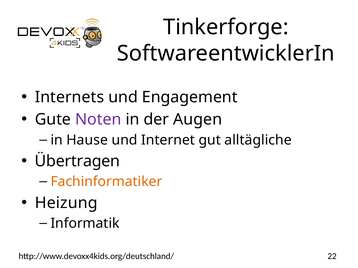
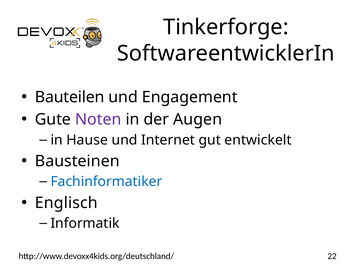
Internets: Internets -> Bauteilen (70, 97)
alltägliche: alltägliche -> entwickelt (258, 140)
Übertragen: Übertragen -> Bausteinen (77, 161)
Fachinformatiker colour: orange -> blue (106, 182)
Heizung: Heizung -> Englisch (66, 203)
